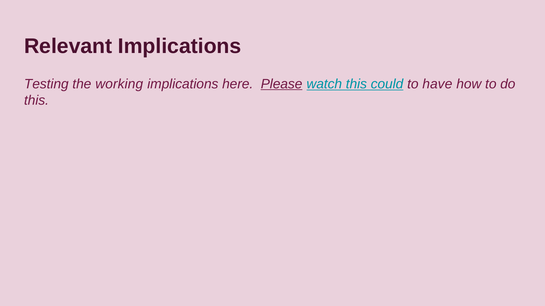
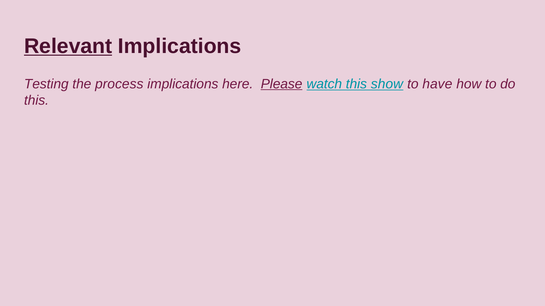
Relevant underline: none -> present (68, 46)
working: working -> process (119, 84)
could: could -> show (387, 84)
